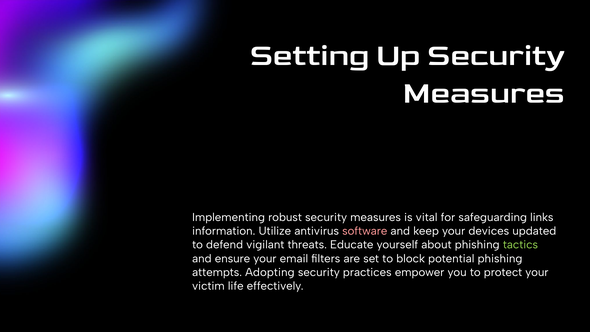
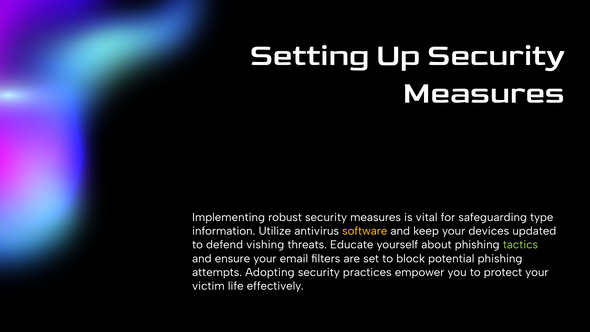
links: links -> type (542, 217)
software colour: pink -> yellow (365, 231)
vigilant: vigilant -> vishing (265, 245)
